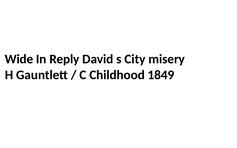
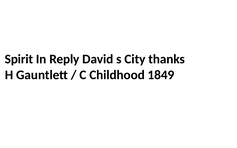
Wide: Wide -> Spirit (19, 59)
misery: misery -> thanks (167, 59)
